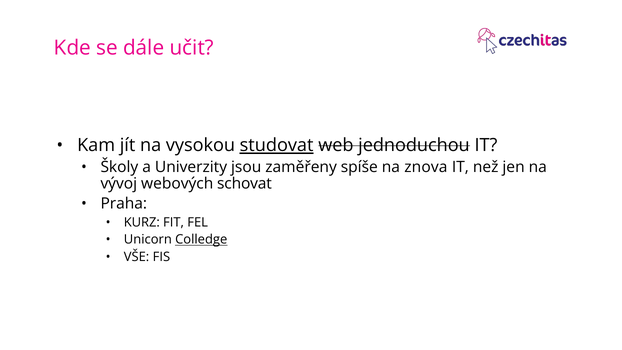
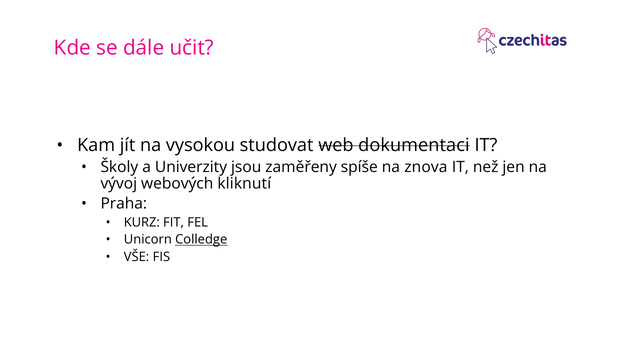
studovat underline: present -> none (277, 145)
jednoduchou: jednoduchou -> dokumentaci (414, 145)
schovat: schovat -> kliknutí (244, 184)
